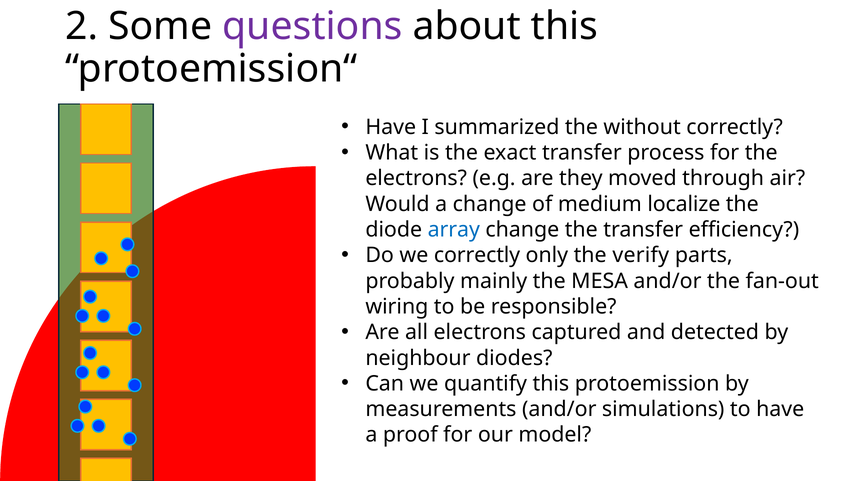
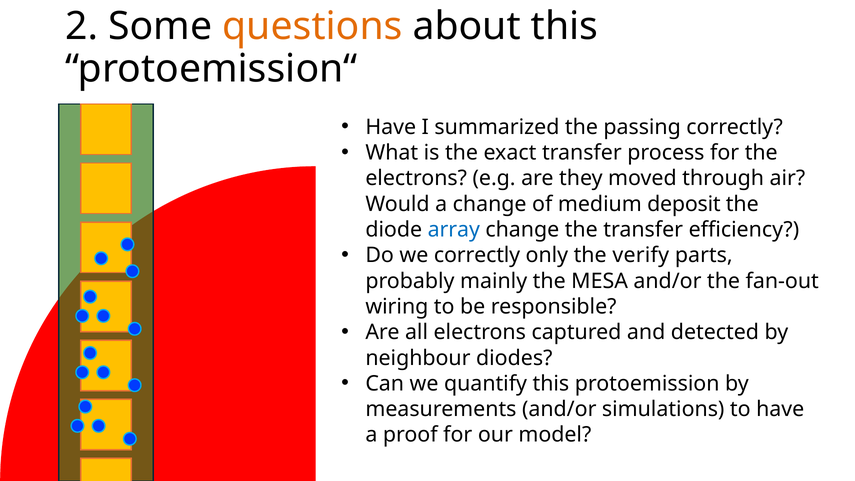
questions colour: purple -> orange (312, 26)
without: without -> passing (642, 127)
localize: localize -> deposit (684, 204)
